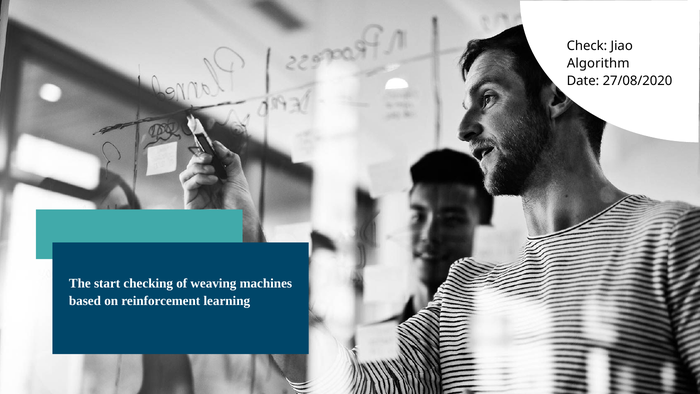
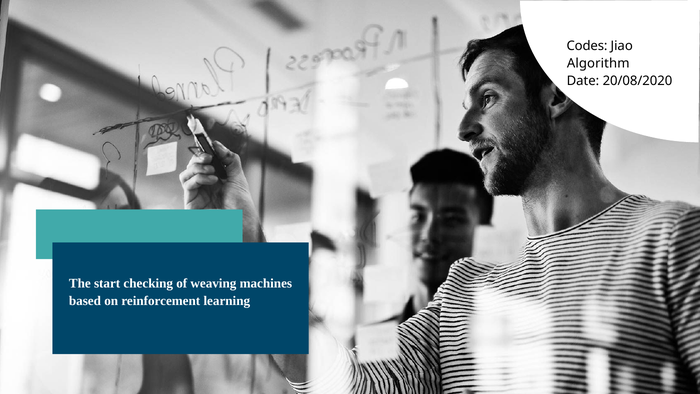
Check: Check -> Codes (587, 46)
27/08/2020: 27/08/2020 -> 20/08/2020 (637, 81)
